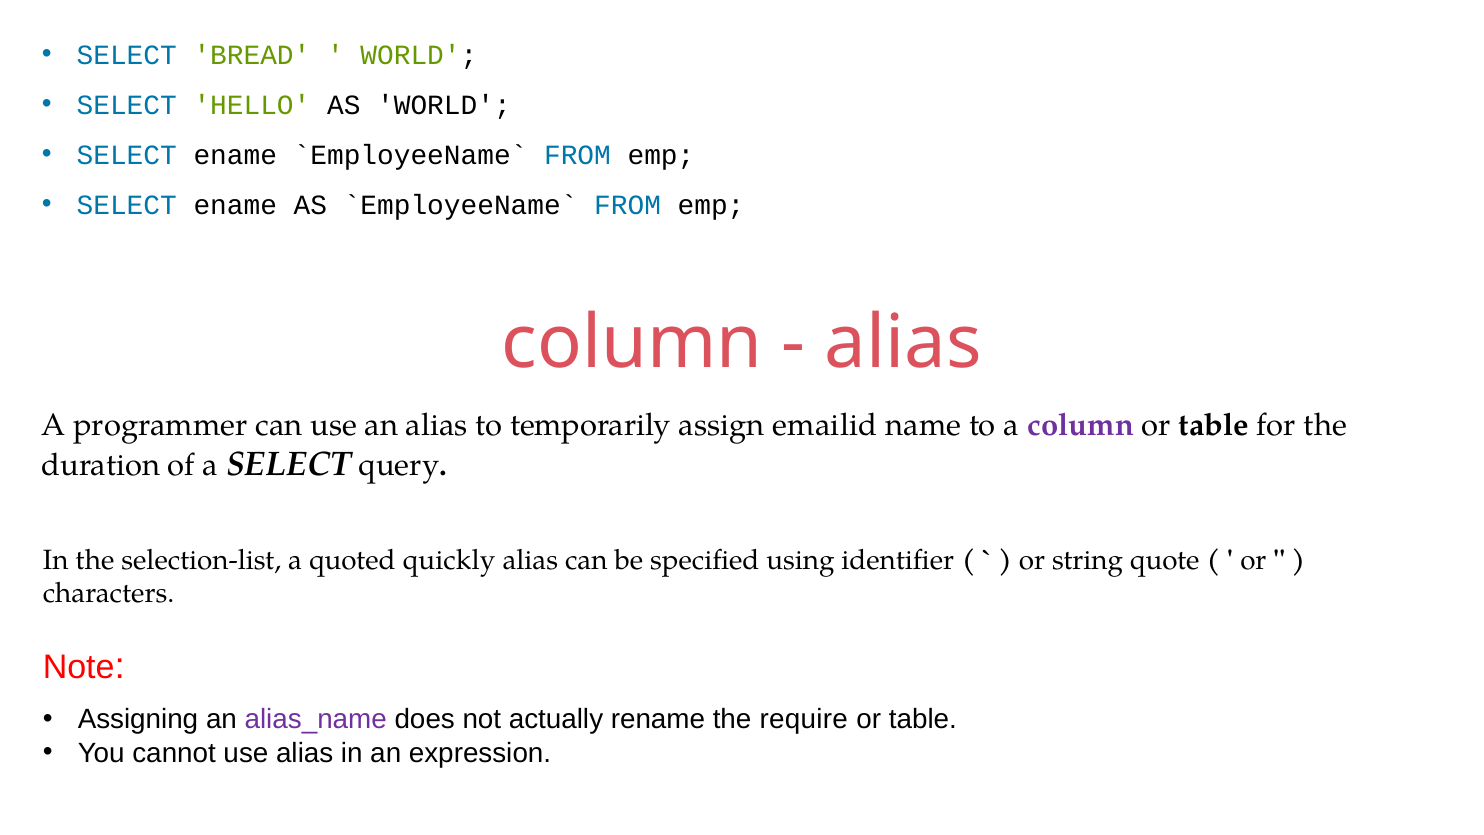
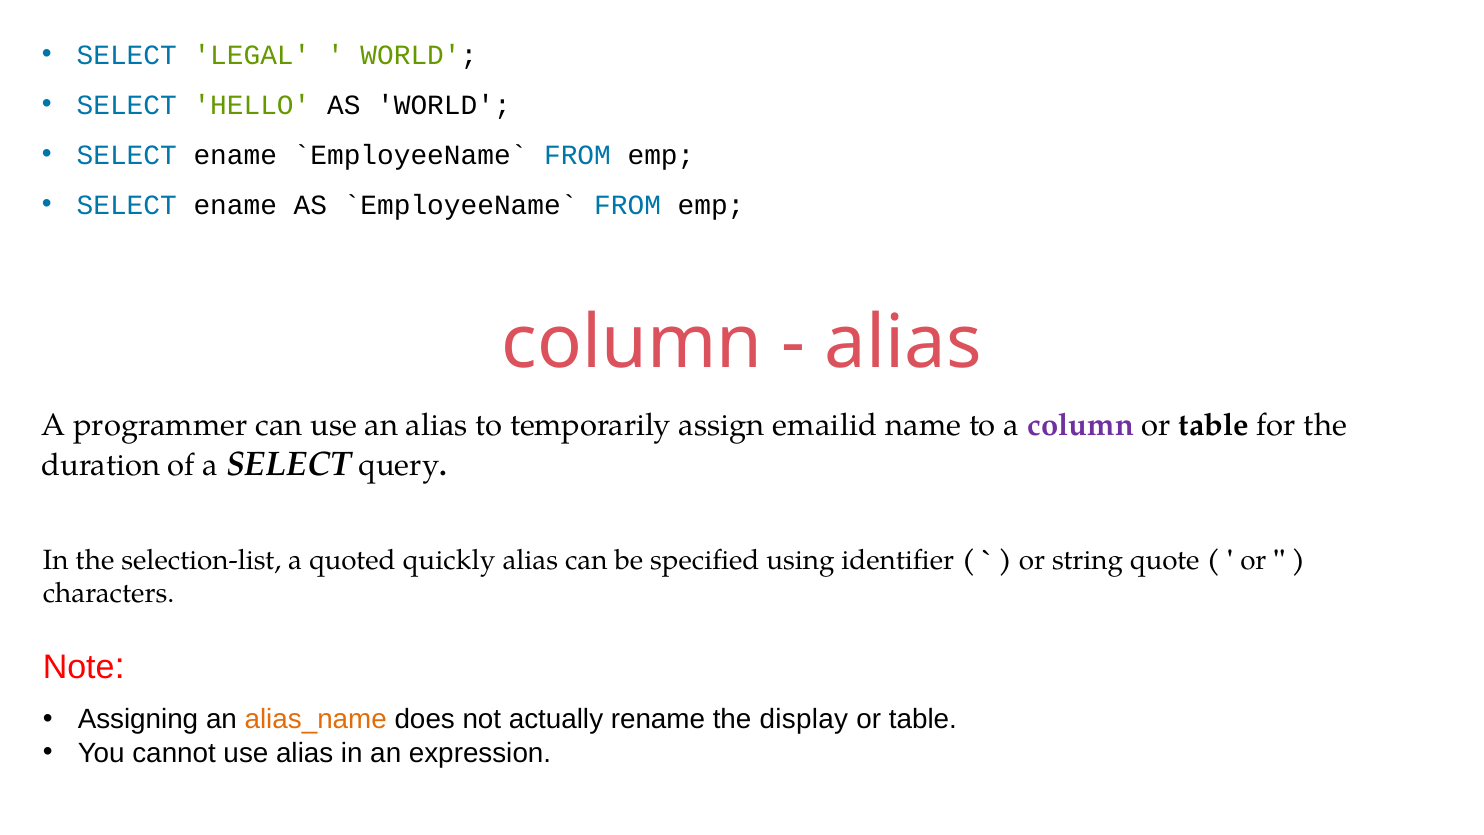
BREAD: BREAD -> LEGAL (252, 55)
alias_name colour: purple -> orange (316, 719)
require: require -> display (804, 719)
